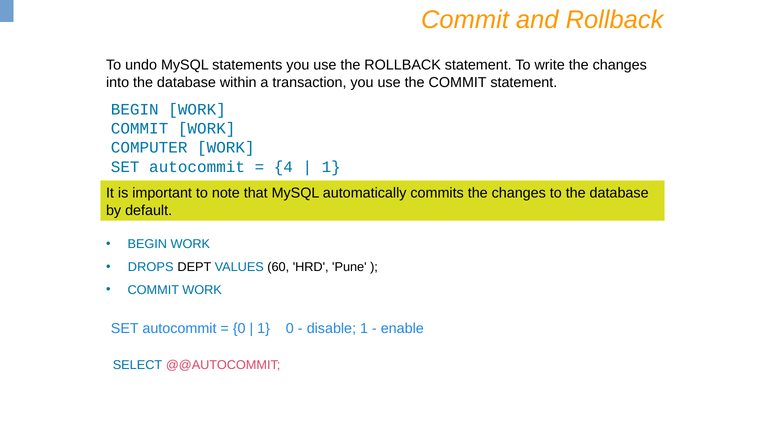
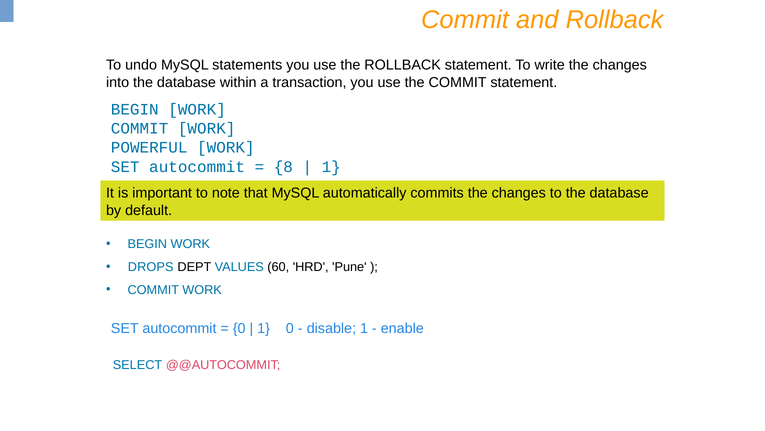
COMPUTER: COMPUTER -> POWERFUL (149, 147)
4: 4 -> 8 (283, 166)
